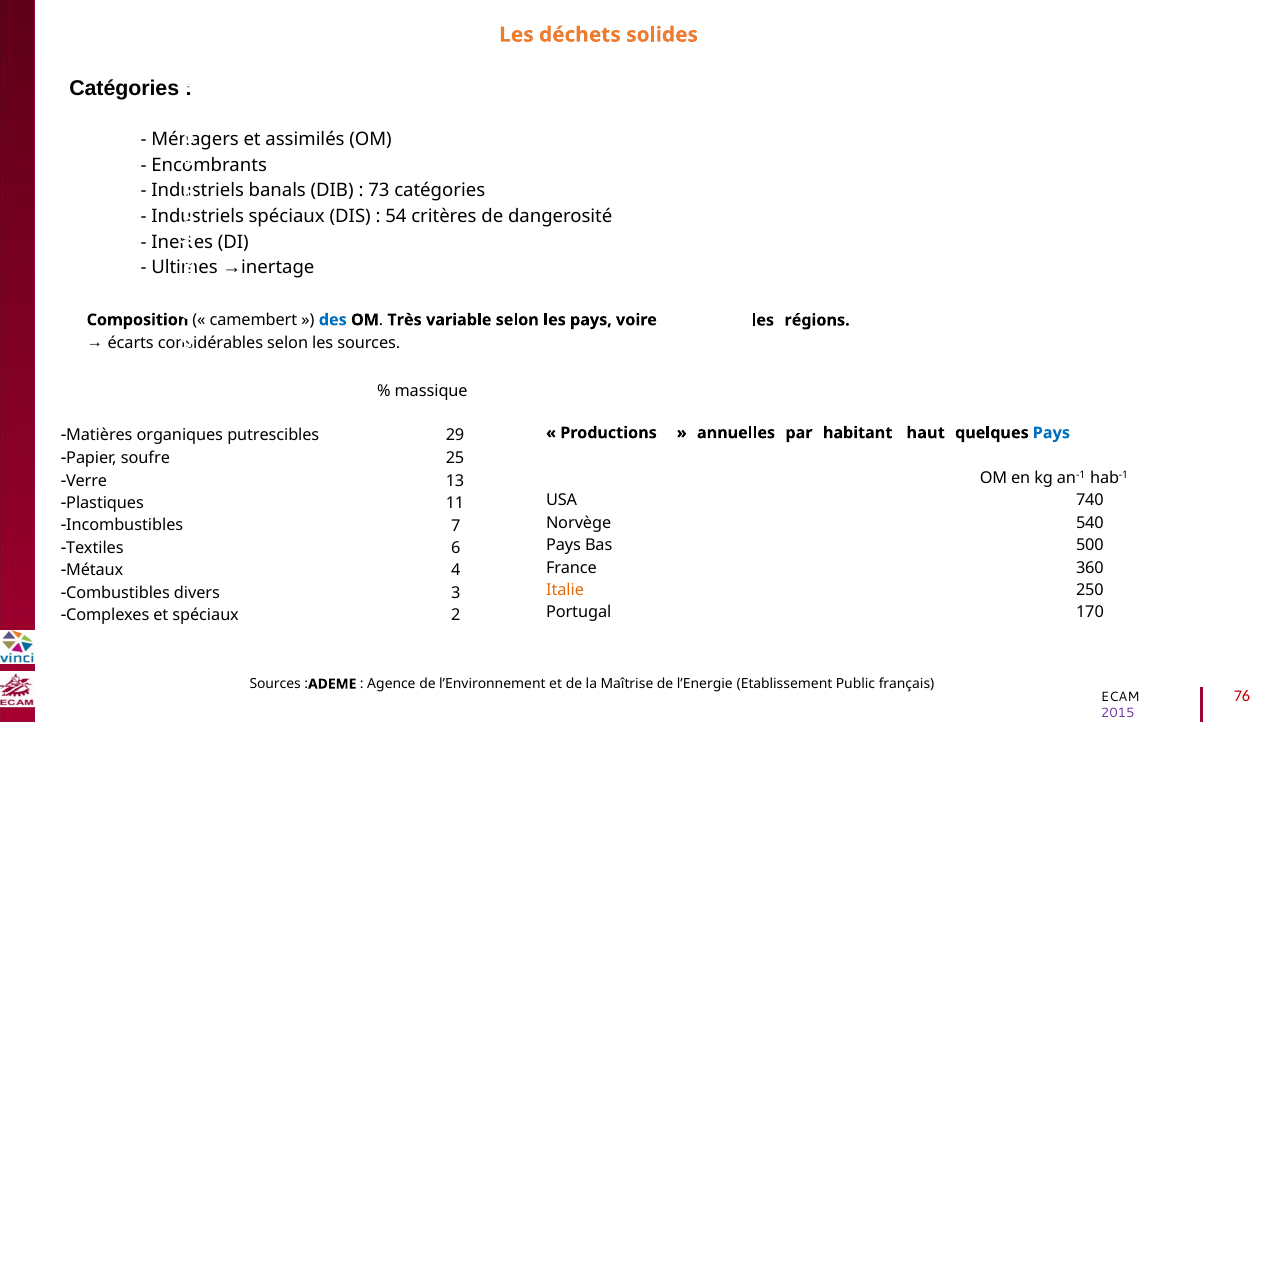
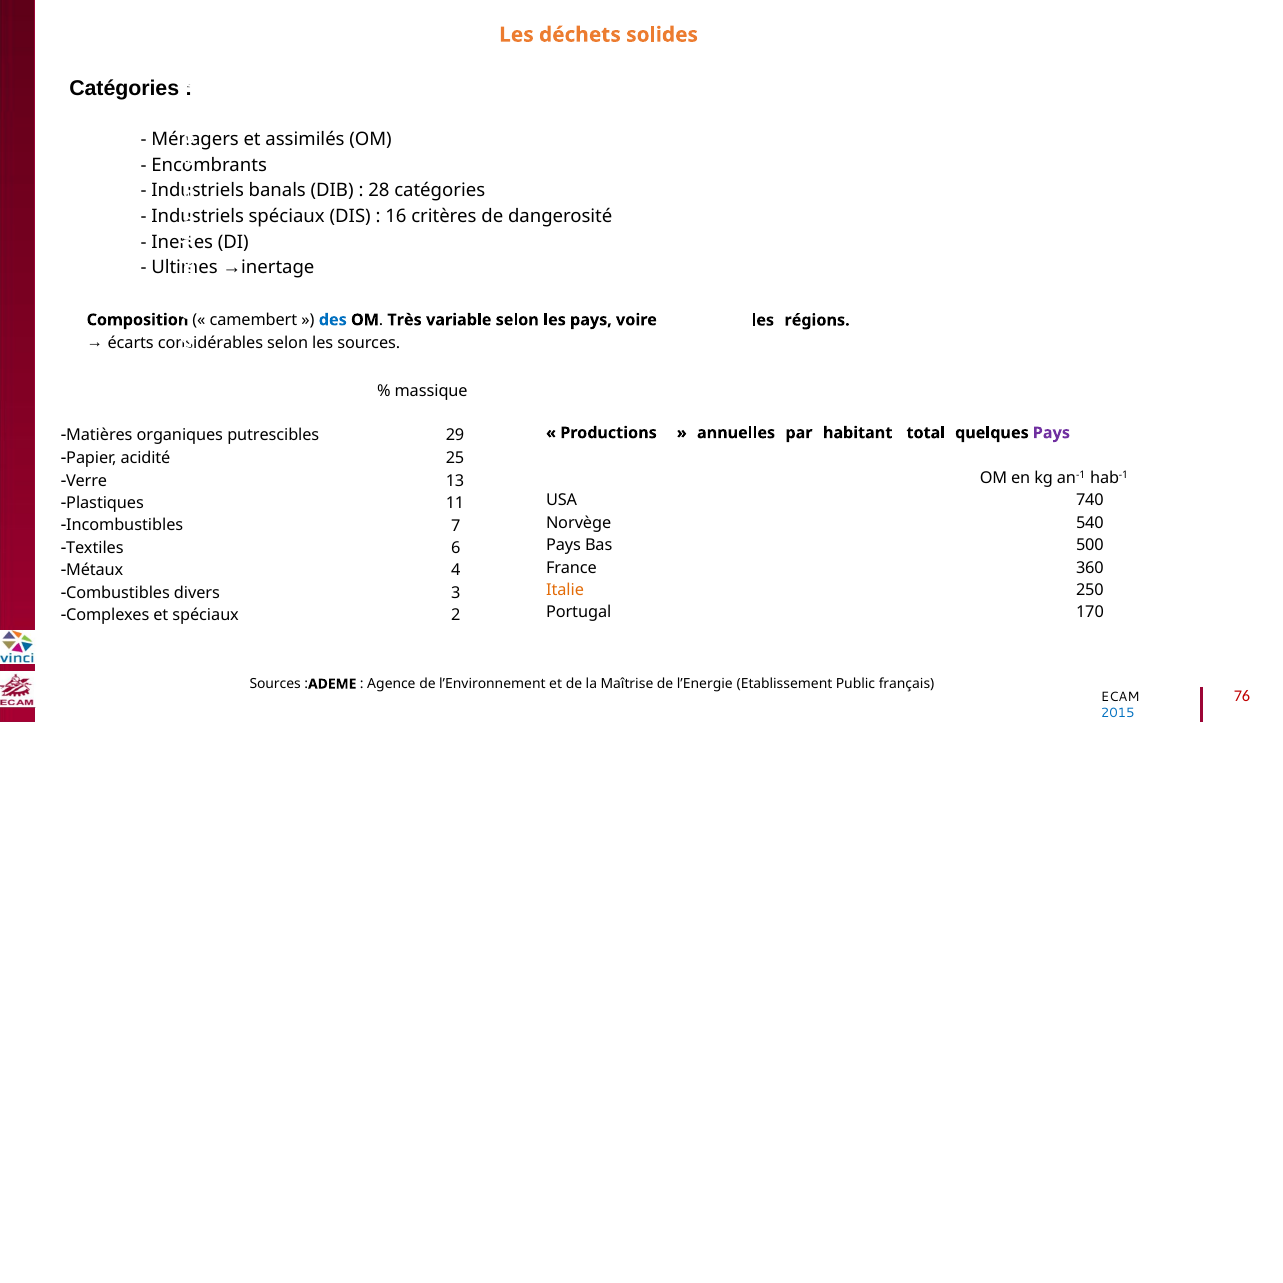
73: 73 -> 28 (379, 191)
54: 54 -> 16 (396, 216)
haut: haut -> total (926, 433)
Pays colour: blue -> purple (1051, 433)
soufre: soufre -> acidité (145, 458)
2015 colour: purple -> blue (1118, 713)
